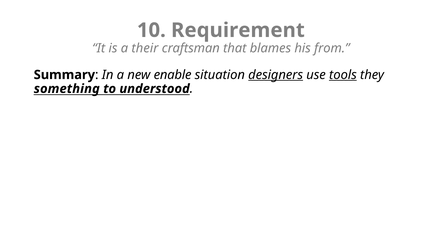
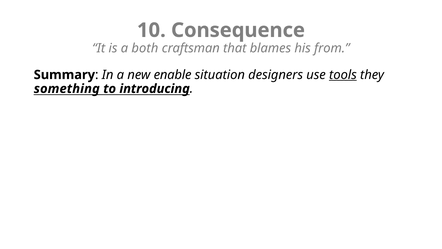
Requirement: Requirement -> Consequence (238, 30)
their: their -> both (145, 48)
designers underline: present -> none (276, 75)
understood: understood -> introducing (155, 89)
